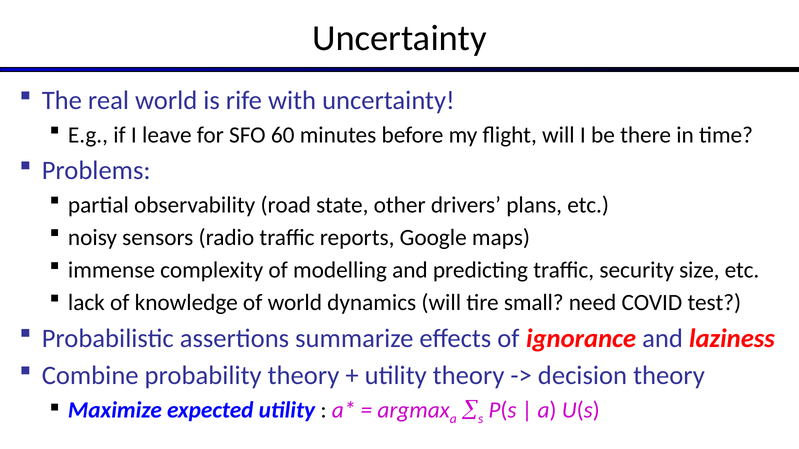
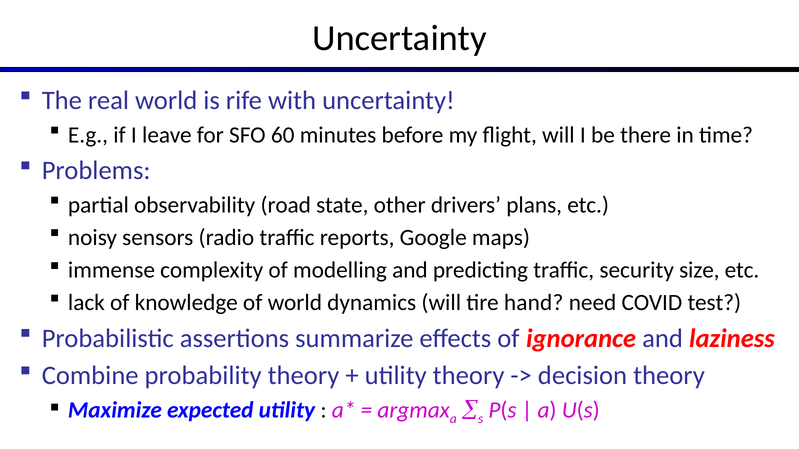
small: small -> hand (534, 303)
